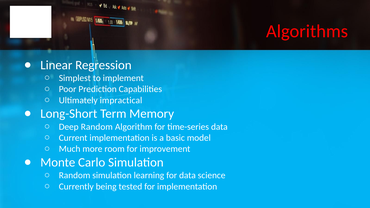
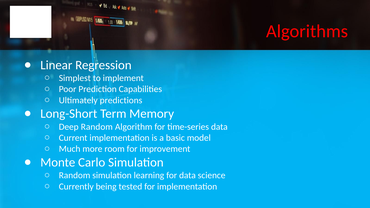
impractical: impractical -> predictions (121, 100)
